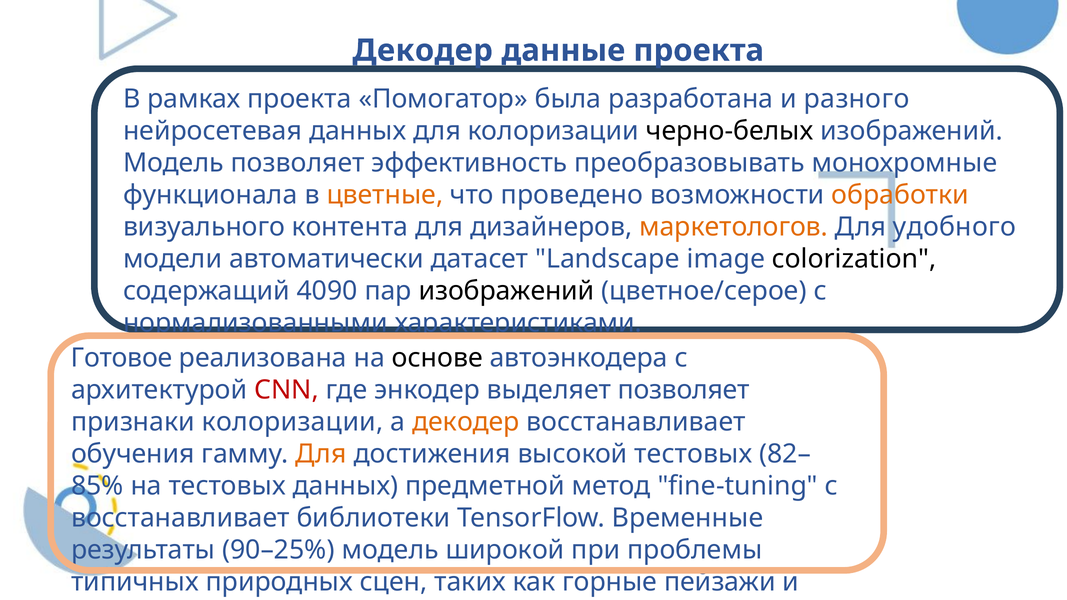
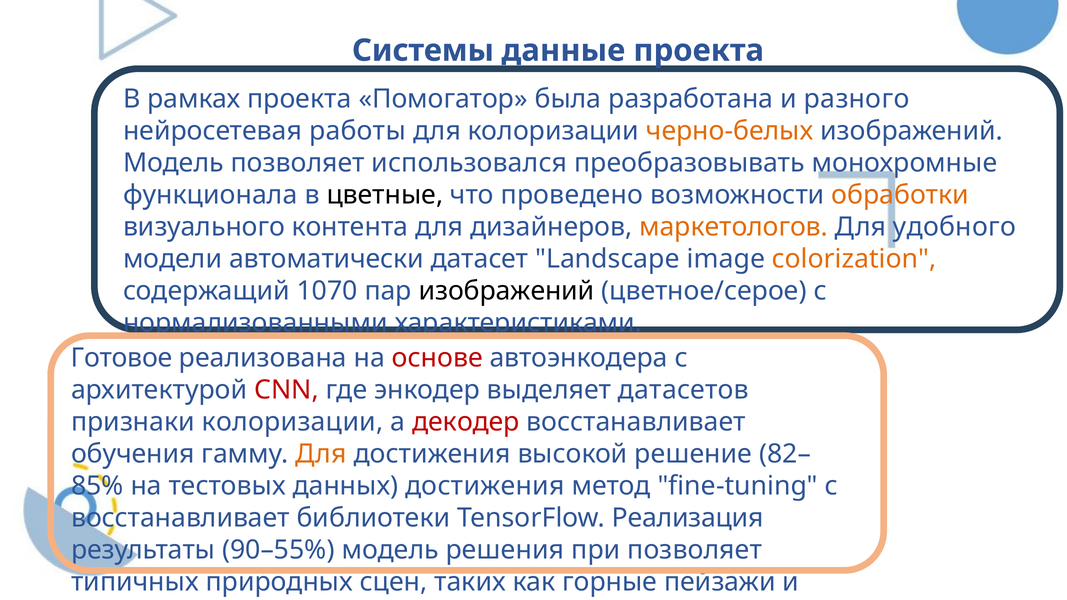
Декодер: Декодер -> Системы (423, 51)
нейросетевая данных: данных -> работы (357, 131)
черно-белых colour: black -> orange (730, 131)
эффективность: эффективность -> использовался (469, 163)
цветные colour: orange -> black (385, 195)
colorization colour: black -> orange (854, 259)
4090: 4090 -> 1070 (327, 291)
основе colour: black -> red (437, 358)
выделяет позволяет: позволяет -> датасетов (683, 390)
декодер colour: orange -> red (466, 422)
высокой тестовых: тестовых -> решение (693, 454)
данных предметной: предметной -> достижения (485, 486)
Временные: Временные -> Реализация (688, 518)
90–25%: 90–25% -> 90–55% (278, 550)
широкой: широкой -> решения (505, 550)
при проблемы: проблемы -> позволяет (695, 550)
